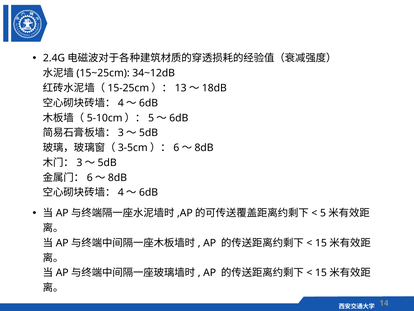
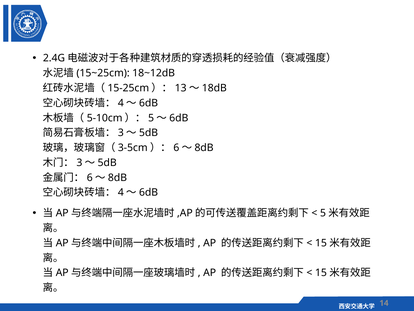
34~12dB: 34~12dB -> 18~12dB (154, 73)
